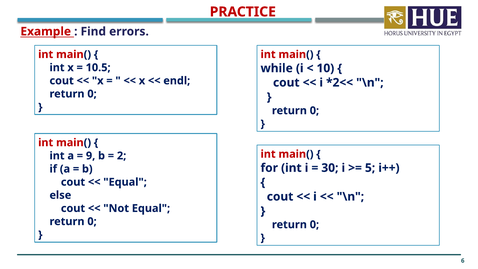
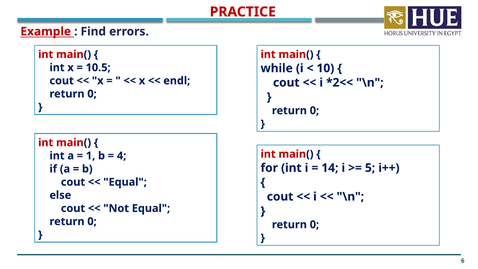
9: 9 -> 1 (91, 156)
2: 2 -> 4 (122, 156)
30: 30 -> 14 (330, 168)
